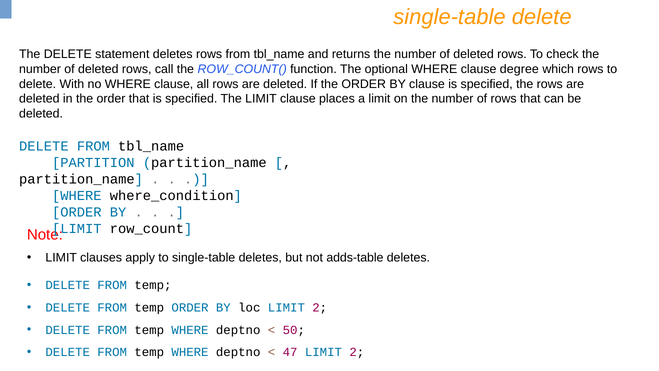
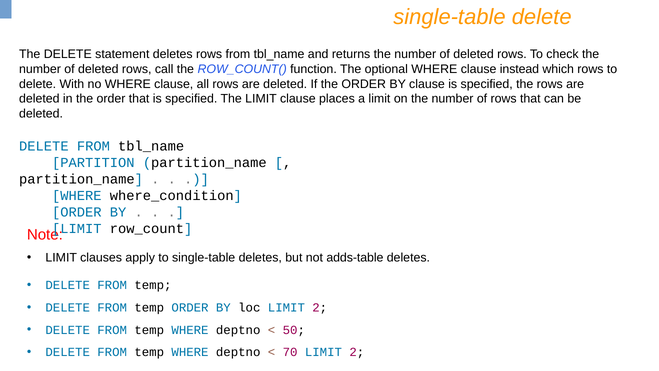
degree: degree -> instead (519, 69)
47: 47 -> 70 (290, 352)
